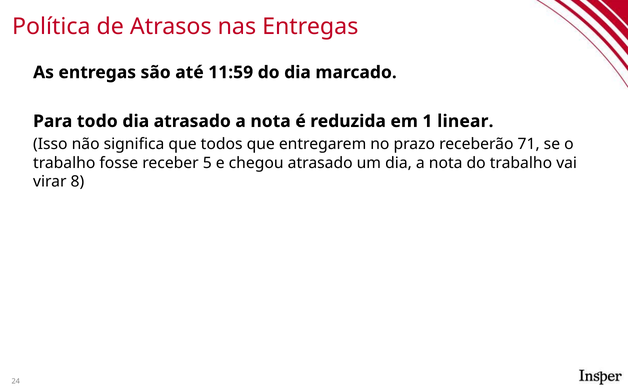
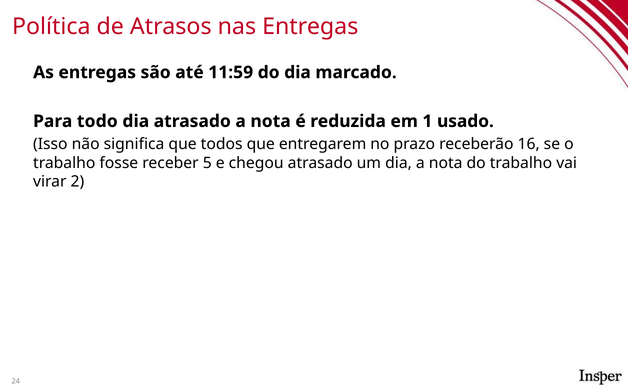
linear: linear -> usado (465, 121)
71: 71 -> 16 (529, 144)
8: 8 -> 2 (77, 182)
